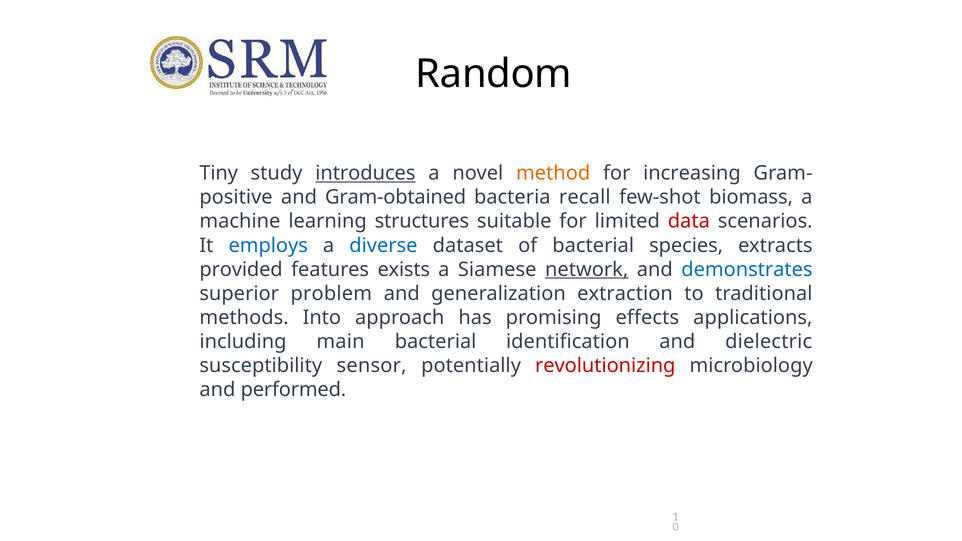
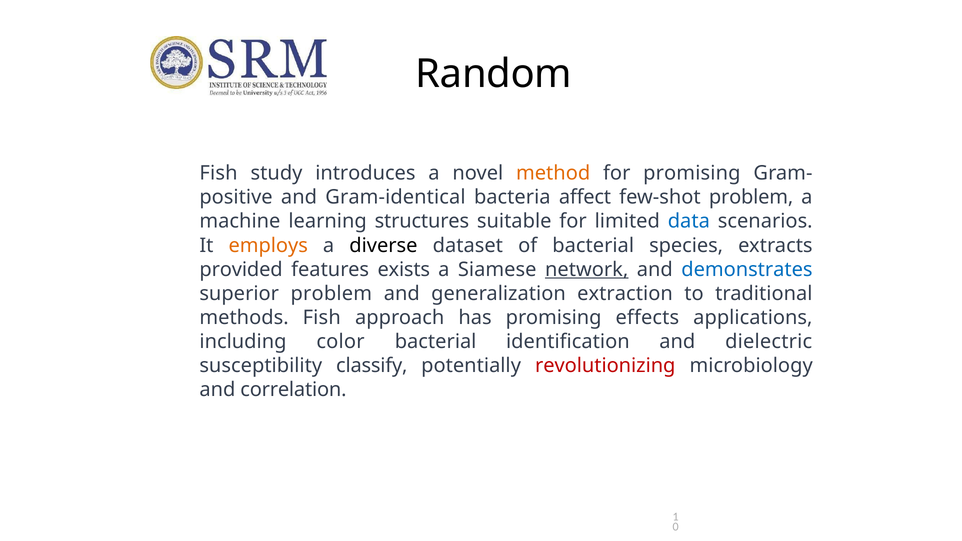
Tiny: Tiny -> Fish (219, 173)
introduces underline: present -> none (365, 173)
for increasing: increasing -> promising (692, 173)
Gram-obtained: Gram-obtained -> Gram-identical (395, 197)
recall: recall -> affect (585, 197)
few-shot biomass: biomass -> problem (751, 197)
data colour: red -> blue (689, 221)
employs colour: blue -> orange (268, 245)
diverse colour: blue -> black (383, 245)
methods Into: Into -> Fish (322, 318)
main: main -> color (340, 342)
sensor: sensor -> classify (372, 366)
performed: performed -> correlation (293, 390)
